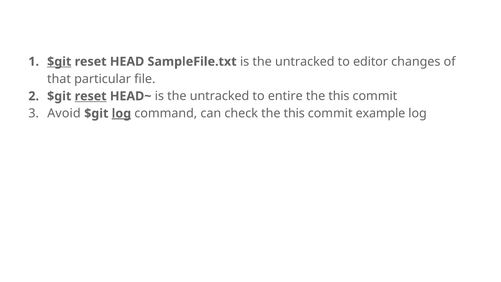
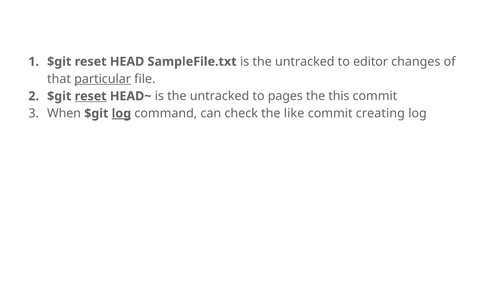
$git underline: present -> none (59, 62)
particular underline: none -> present (103, 79)
entire: entire -> pages (285, 96)
Avoid: Avoid -> When (64, 113)
check the this: this -> like (294, 113)
example: example -> creating (380, 113)
